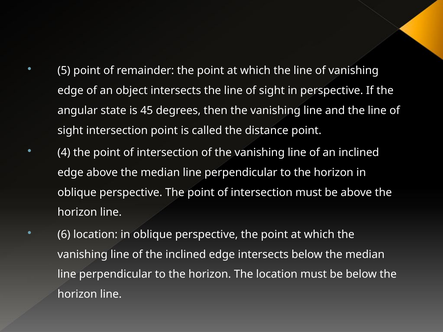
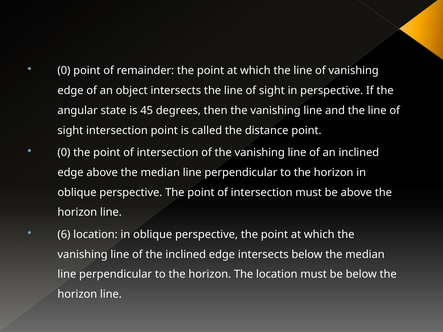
5: 5 -> 0 (64, 71)
4: 4 -> 0 (64, 153)
